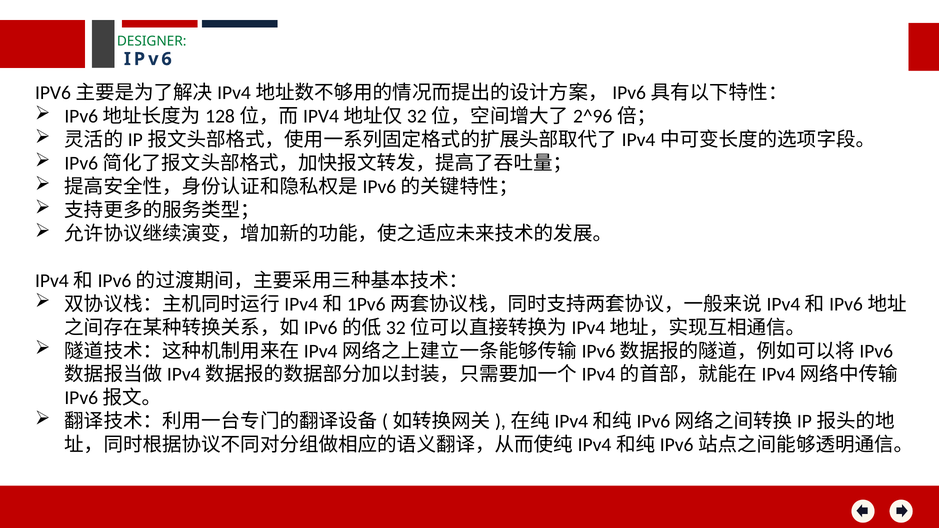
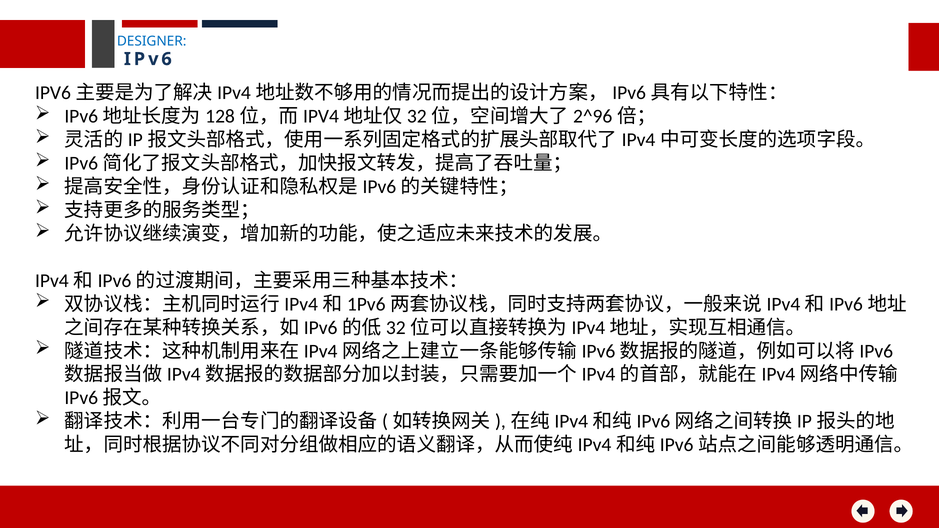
DESIGNER colour: green -> blue (152, 41)
